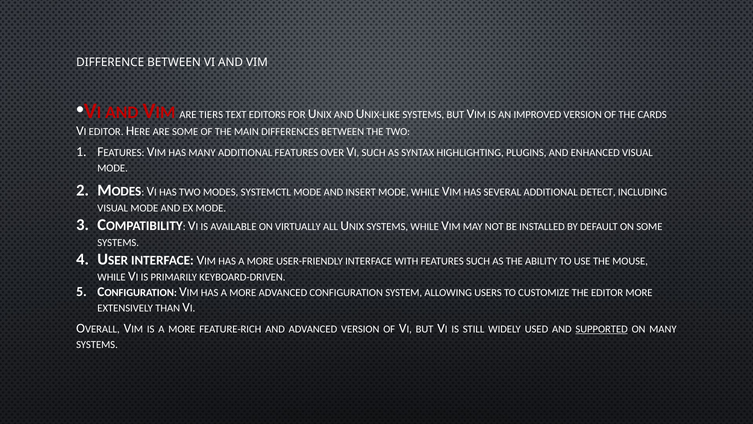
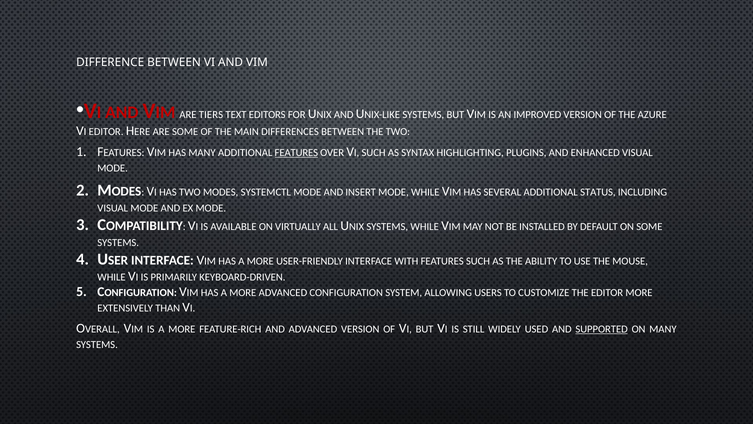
CARDS: CARDS -> AZURE (652, 114)
FEATURES underline: none -> present (296, 153)
DETECT: DETECT -> STATUS (598, 192)
